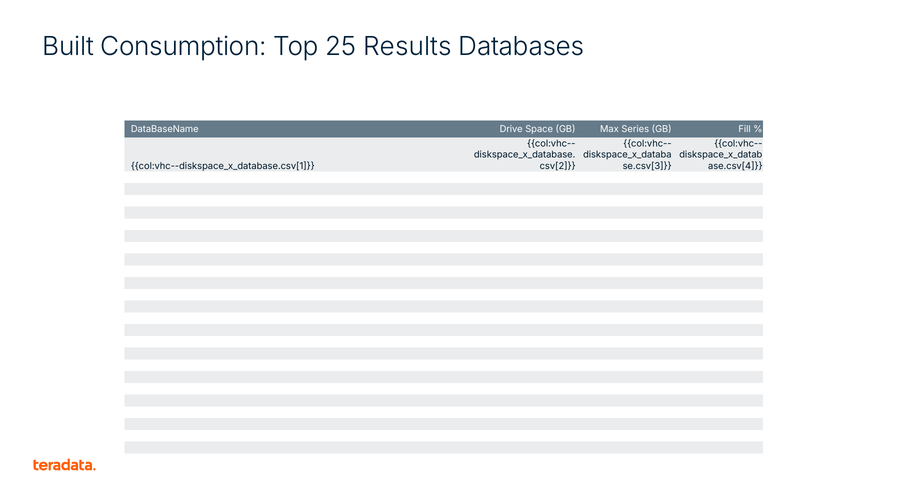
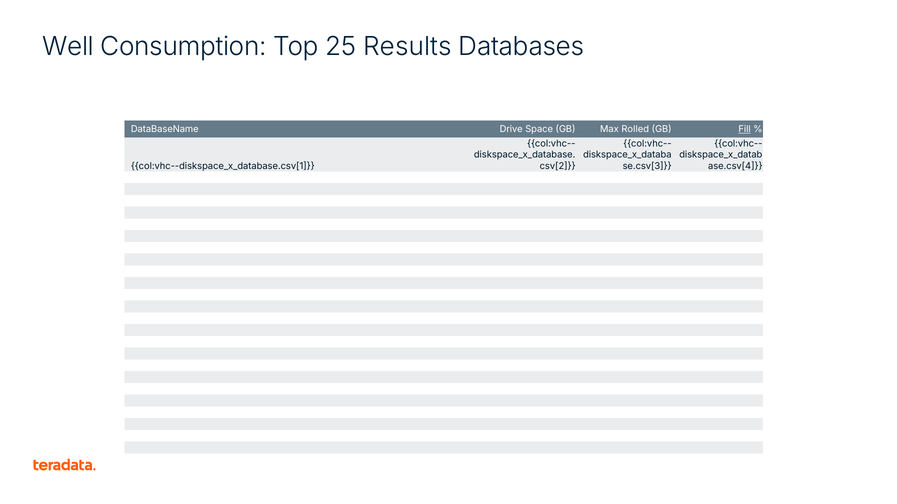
Built: Built -> Well (68, 47)
Series: Series -> Rolled (635, 130)
Fill underline: none -> present (745, 130)
